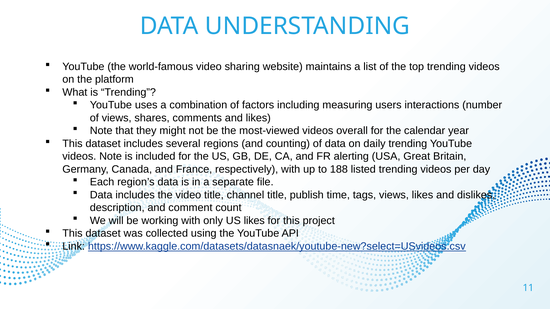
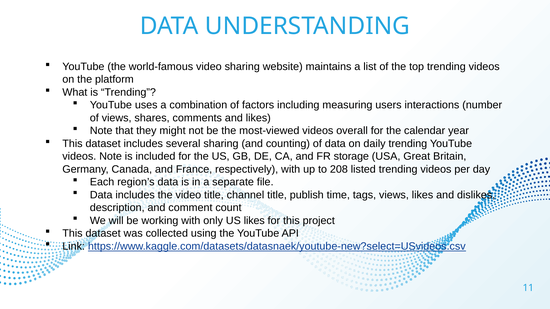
several regions: regions -> sharing (221, 144)
alerting: alerting -> storage (351, 157)
188: 188 -> 208 (339, 169)
